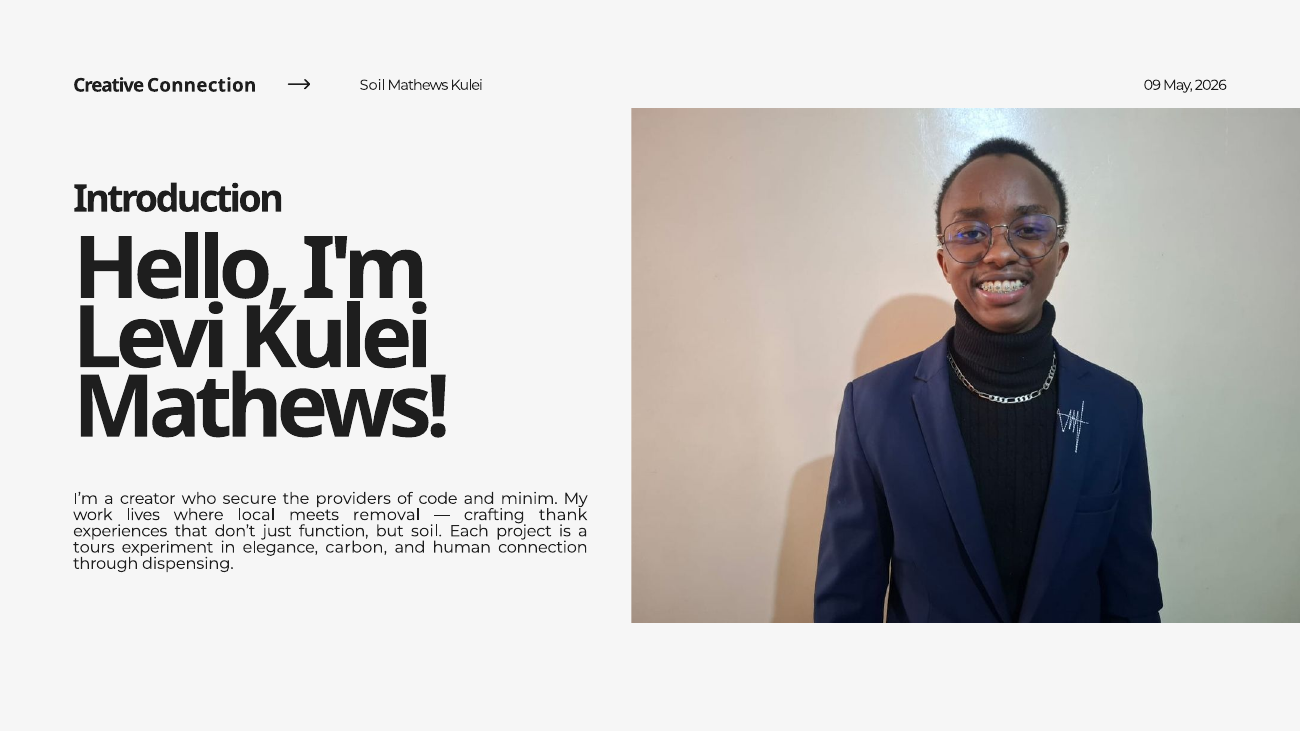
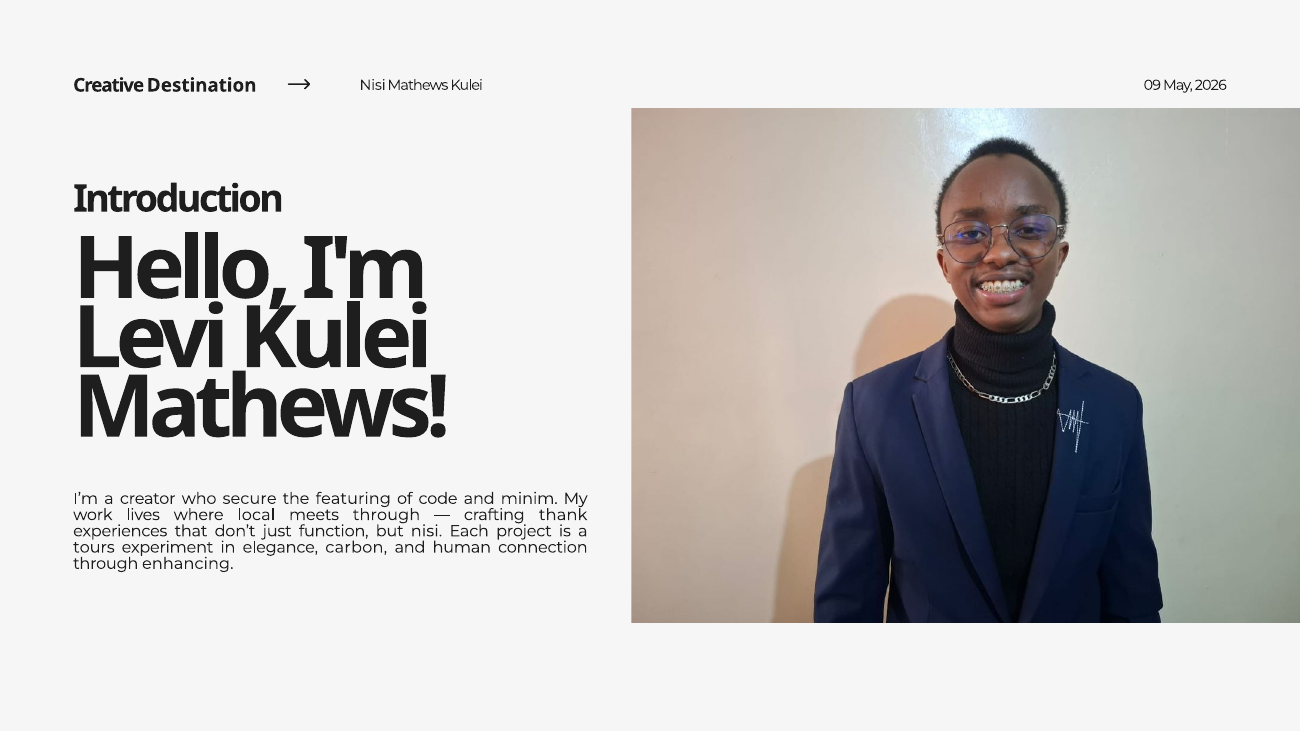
Soil: Soil -> Nisi (373, 85)
Creative Connection: Connection -> Destination (202, 85)
providers: providers -> featuring (353, 499)
meets removal: removal -> through (387, 515)
but soil: soil -> nisi (426, 531)
dispensing: dispensing -> enhancing (188, 564)
